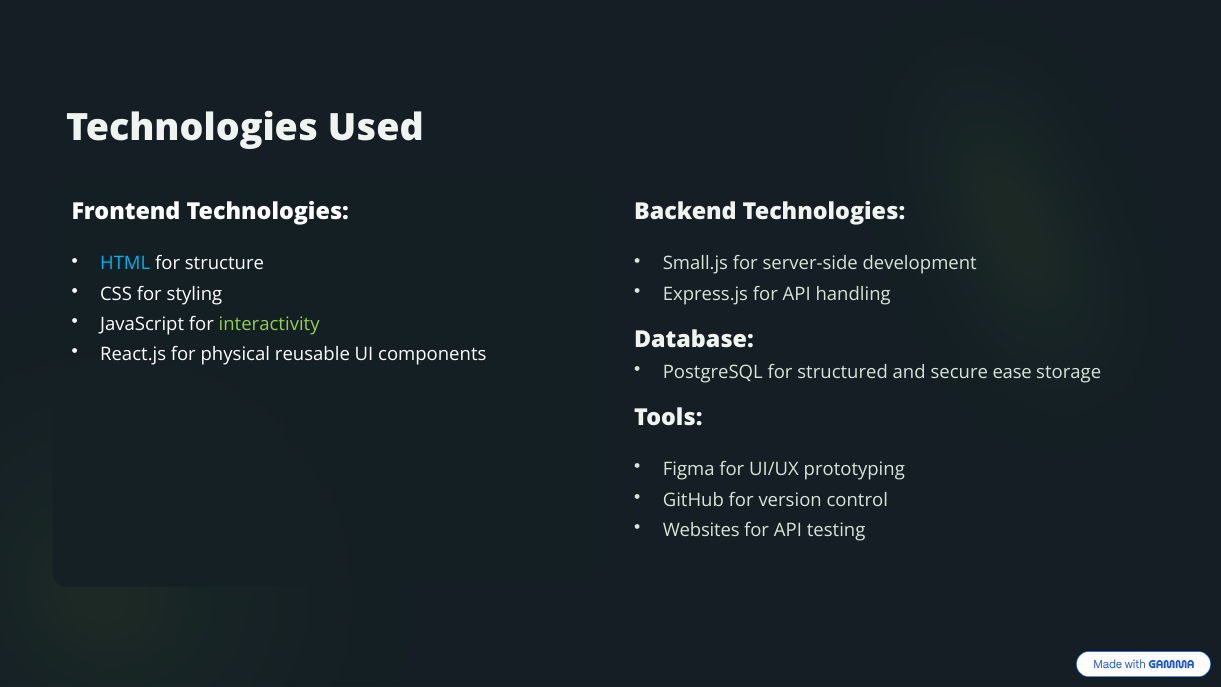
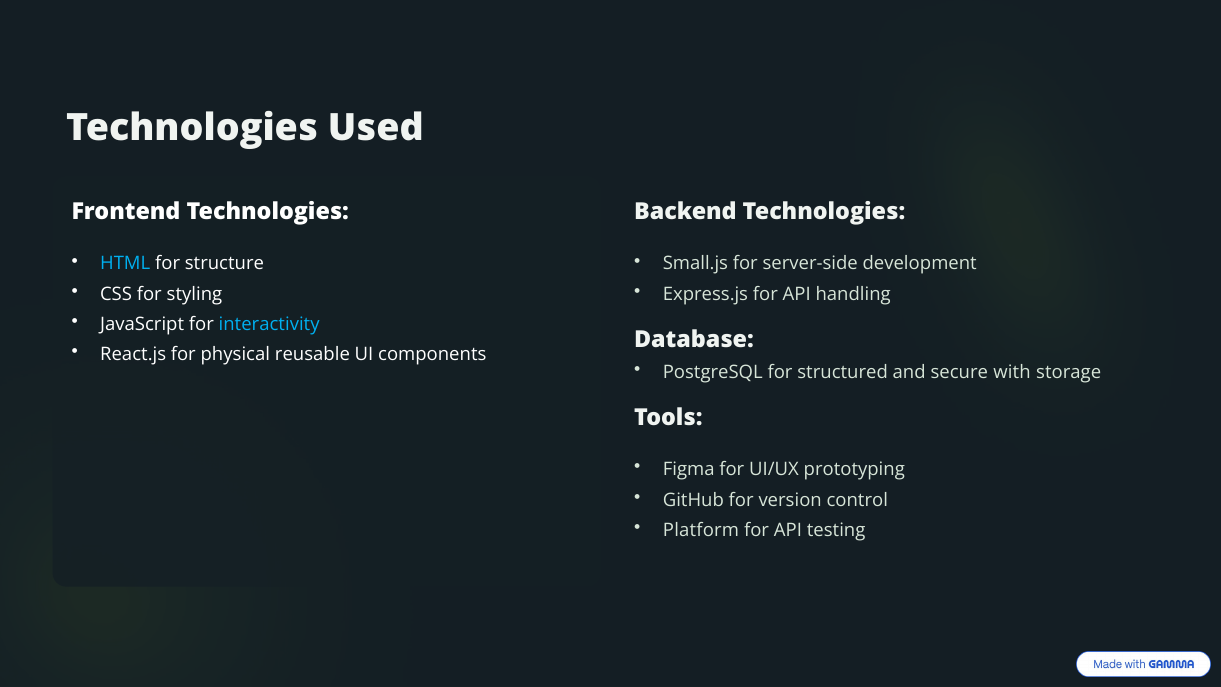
interactivity colour: light green -> light blue (269, 324)
ease: ease -> with (1012, 372)
Websites: Websites -> Platform (701, 530)
